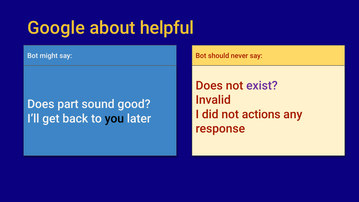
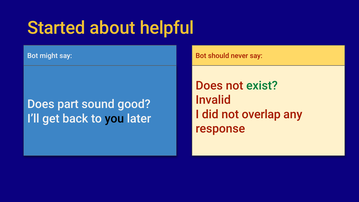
Google: Google -> Started (56, 28)
exist colour: purple -> green (262, 86)
actions: actions -> overlap (261, 114)
